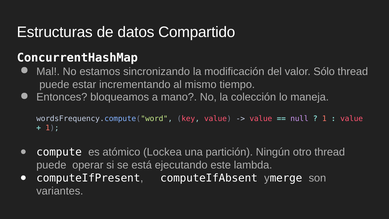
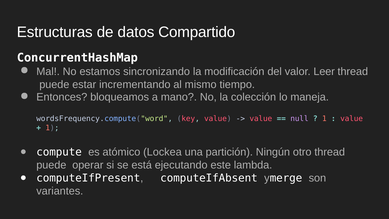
Sólo: Sólo -> Leer (324, 72)
